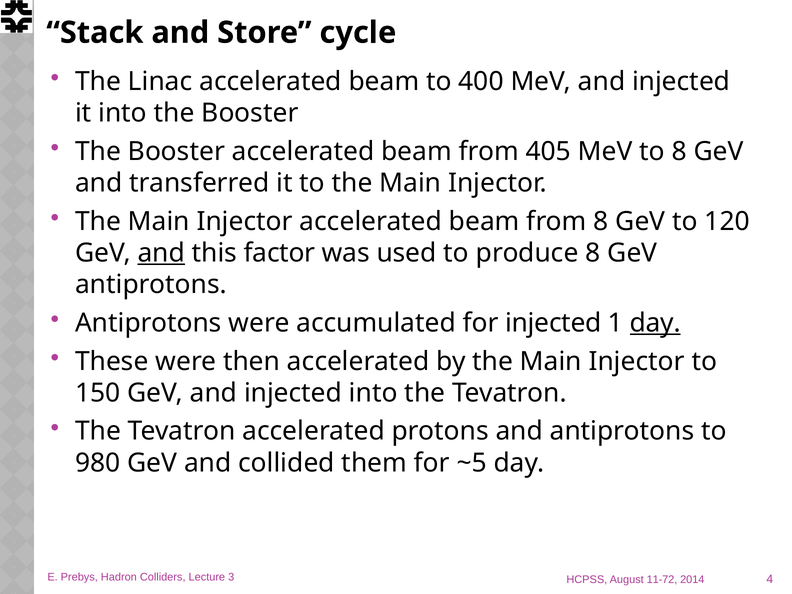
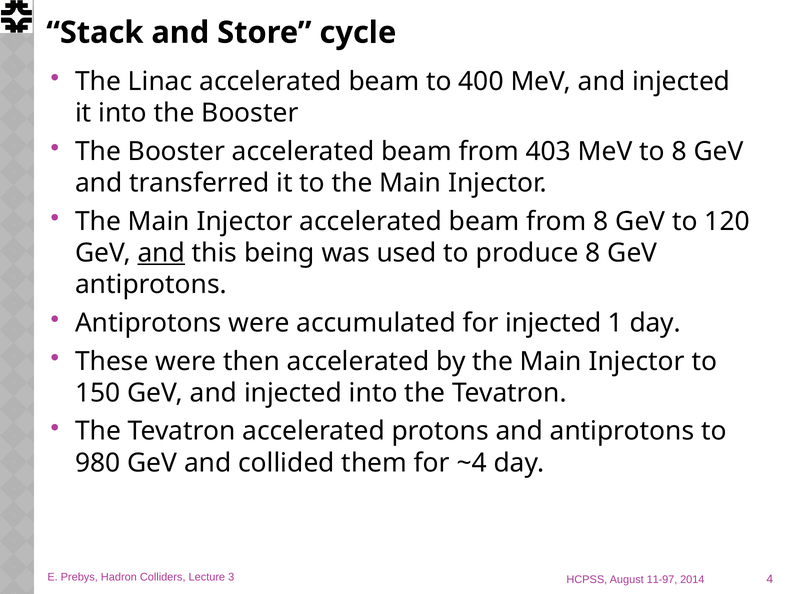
405: 405 -> 403 (548, 151)
factor: factor -> being (279, 253)
day underline: present -> none (655, 323)
~5: ~5 -> ~4 (472, 463)
11-72: 11-72 -> 11-97 (662, 580)
